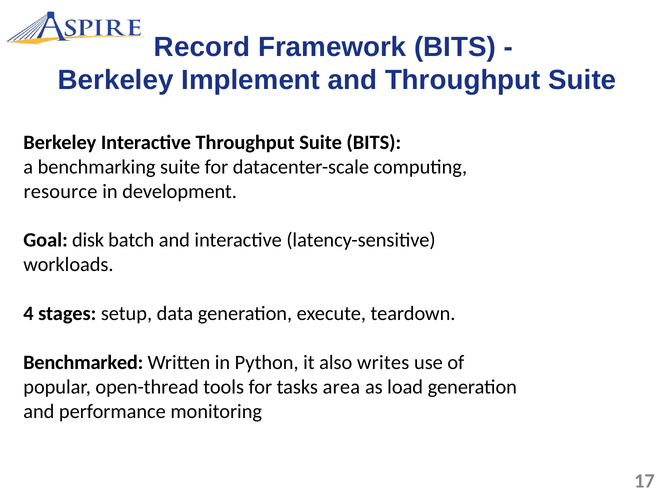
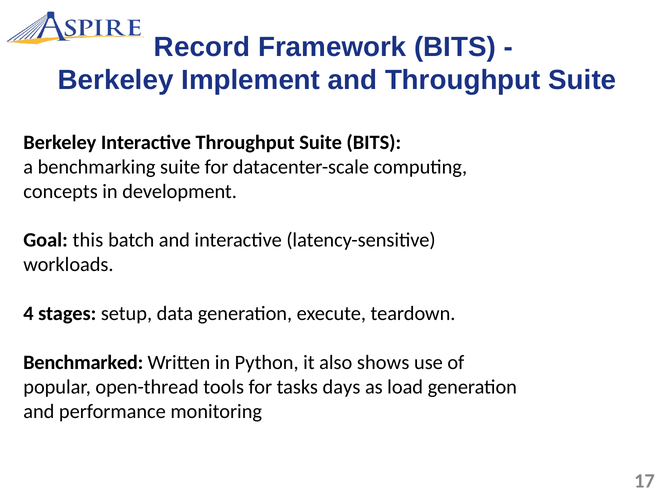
resource: resource -> concepts (61, 191)
disk: disk -> this (88, 240)
writes: writes -> shows (383, 363)
area: area -> days (341, 387)
